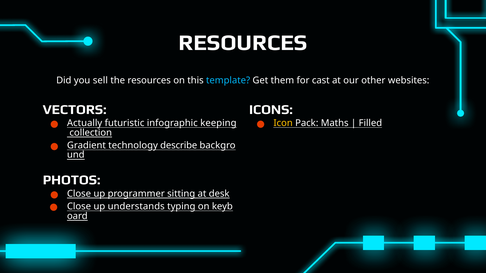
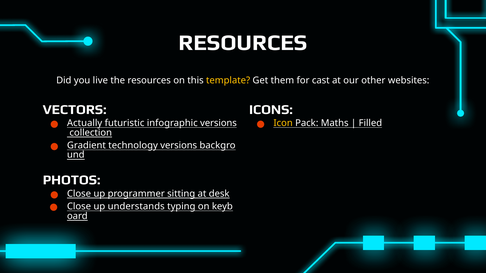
sell: sell -> live (100, 81)
template colour: light blue -> yellow (228, 81)
infographic keeping: keeping -> versions (218, 123)
technology describe: describe -> versions (179, 146)
